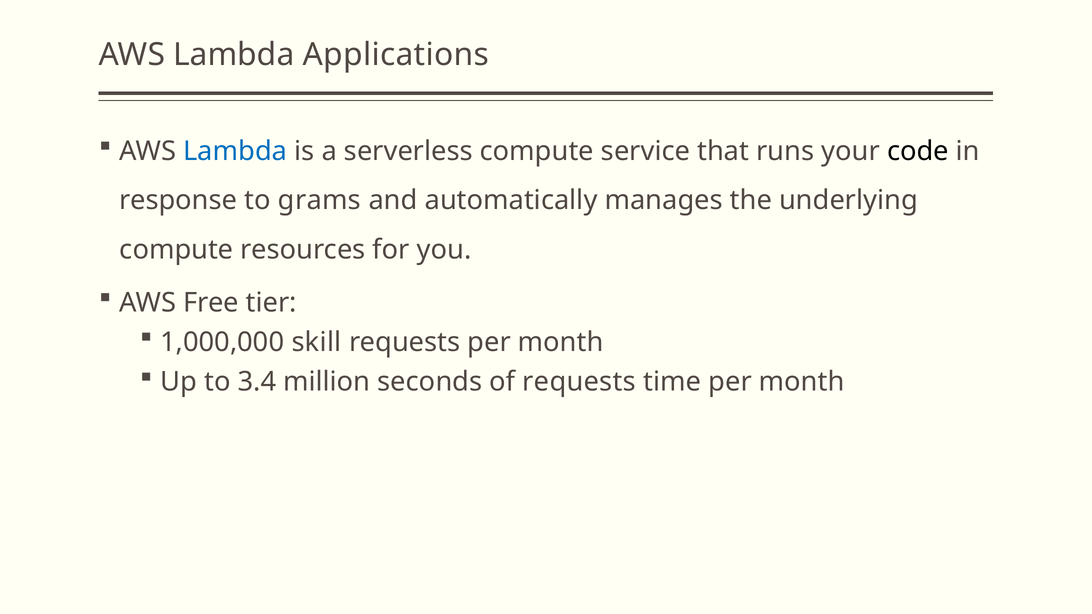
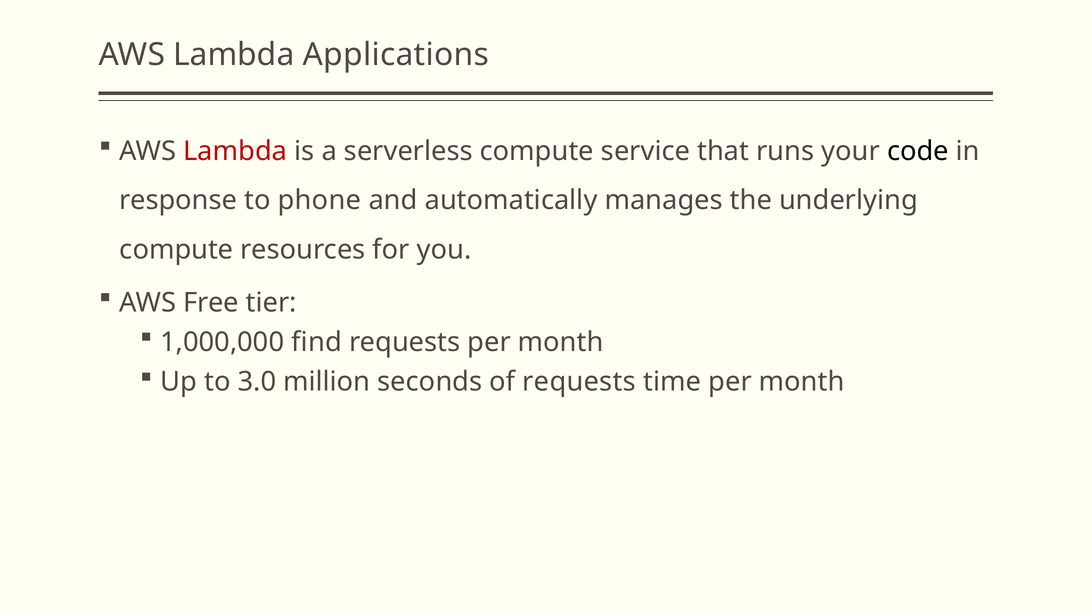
Lambda colour: blue -> red (235, 151)
grams: grams -> phone (320, 201)
skill: skill -> find (317, 343)
3.4: 3.4 -> 3.0 (257, 382)
